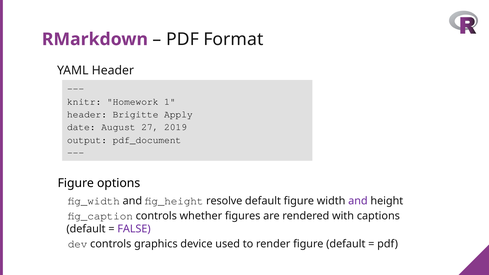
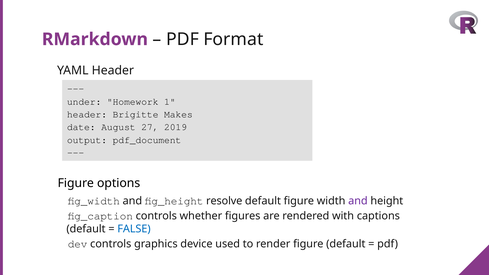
knitr: knitr -> under (84, 102)
Apply: Apply -> Makes (178, 114)
FALSE colour: purple -> blue (134, 229)
